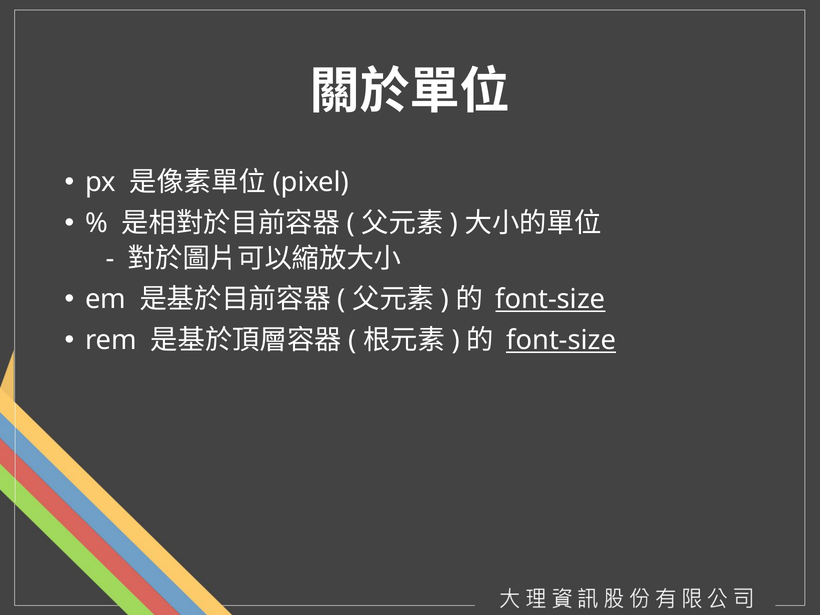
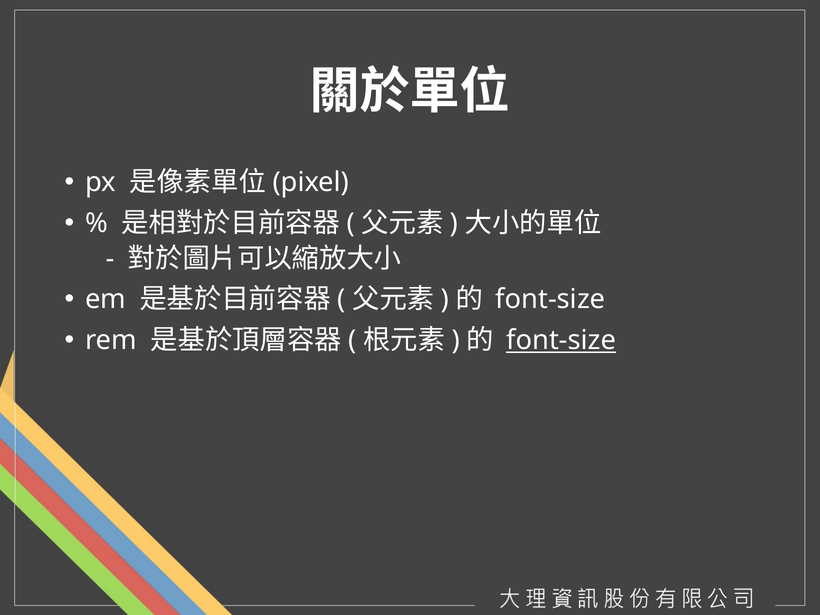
font-size underline: present -> none (550, 299)
